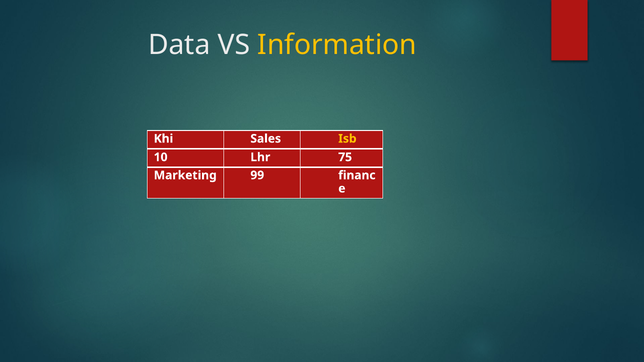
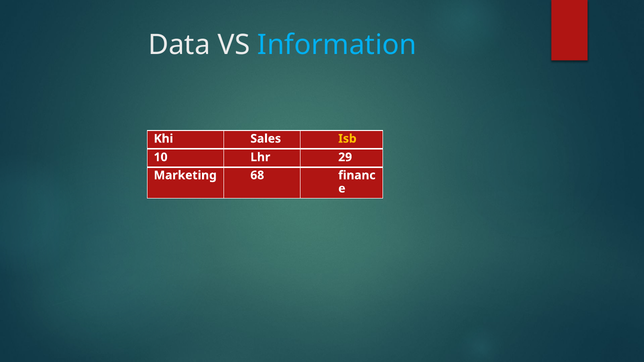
Information colour: yellow -> light blue (337, 45)
75: 75 -> 29 (345, 157)
99: 99 -> 68 (257, 175)
